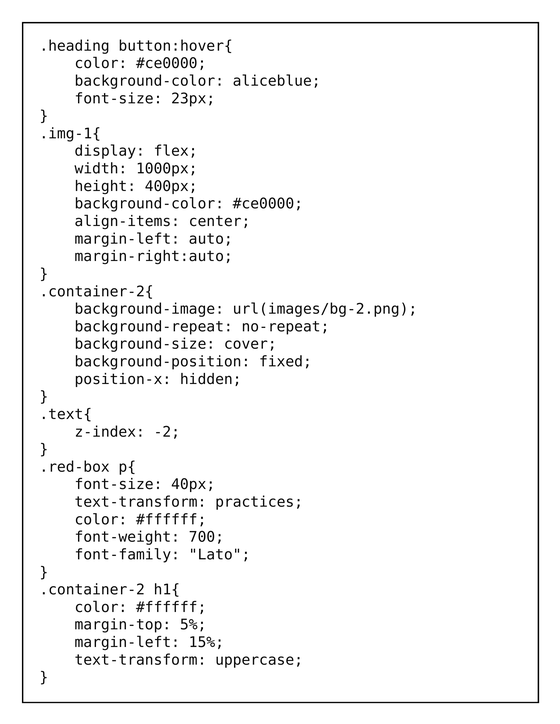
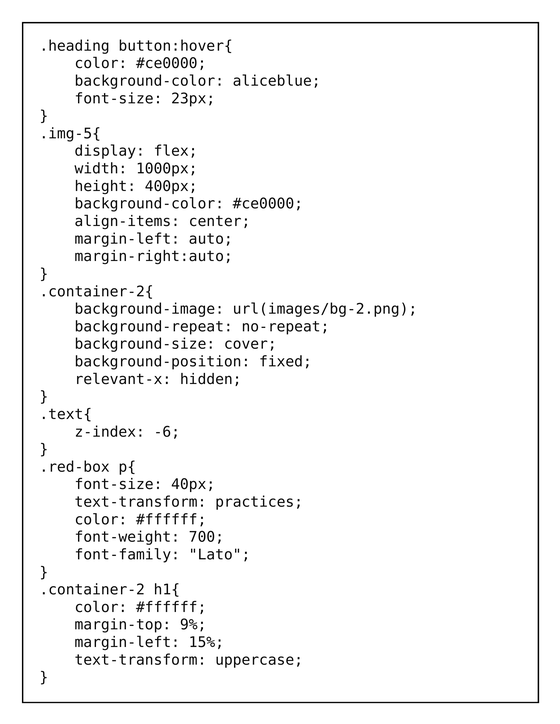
.img-1{: .img-1{ -> .img-5{ (70, 134)
position-x: position-x -> relevant-x (123, 380)
-2: -2 -> -6 (167, 432)
5%: 5% -> 9% (193, 625)
